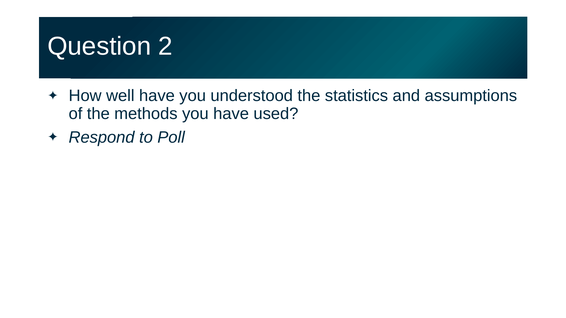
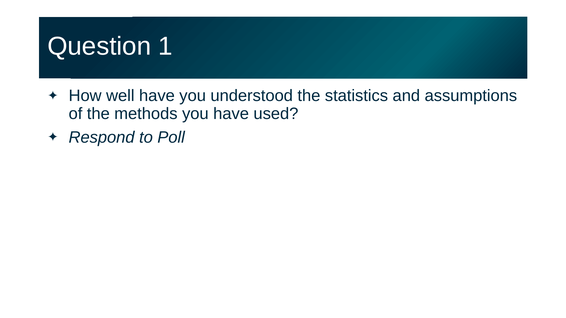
2: 2 -> 1 (166, 46)
